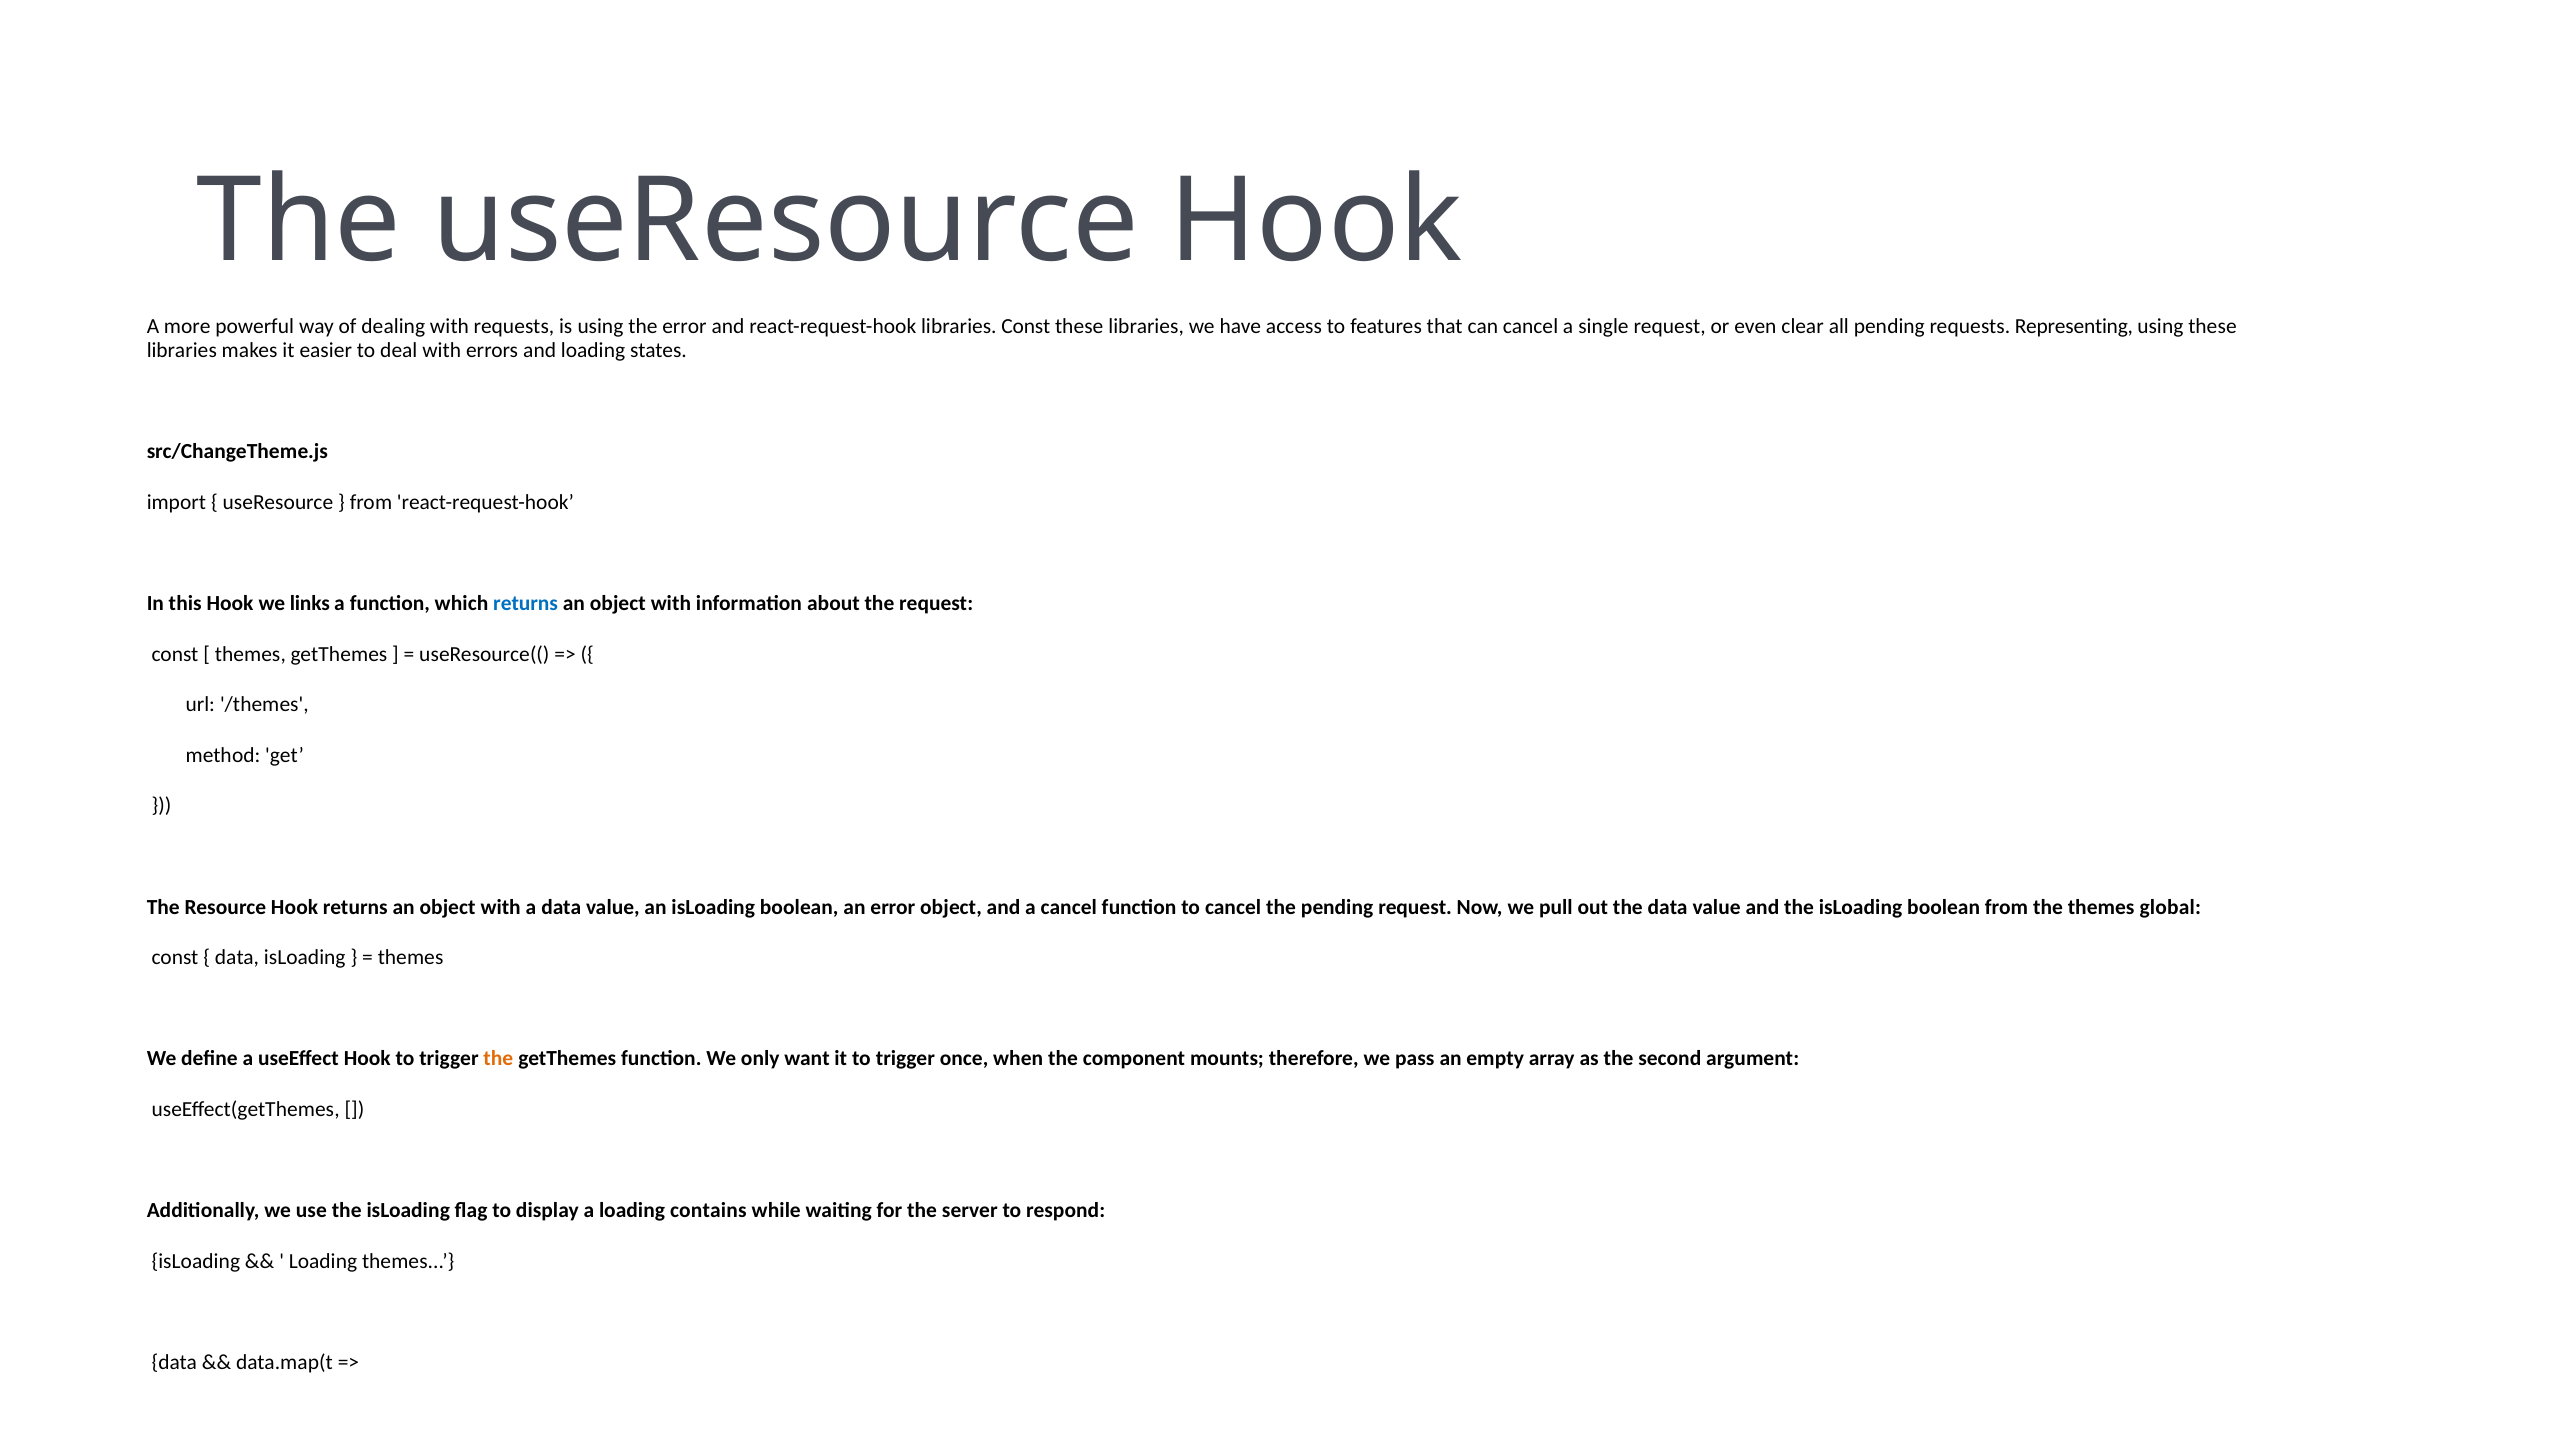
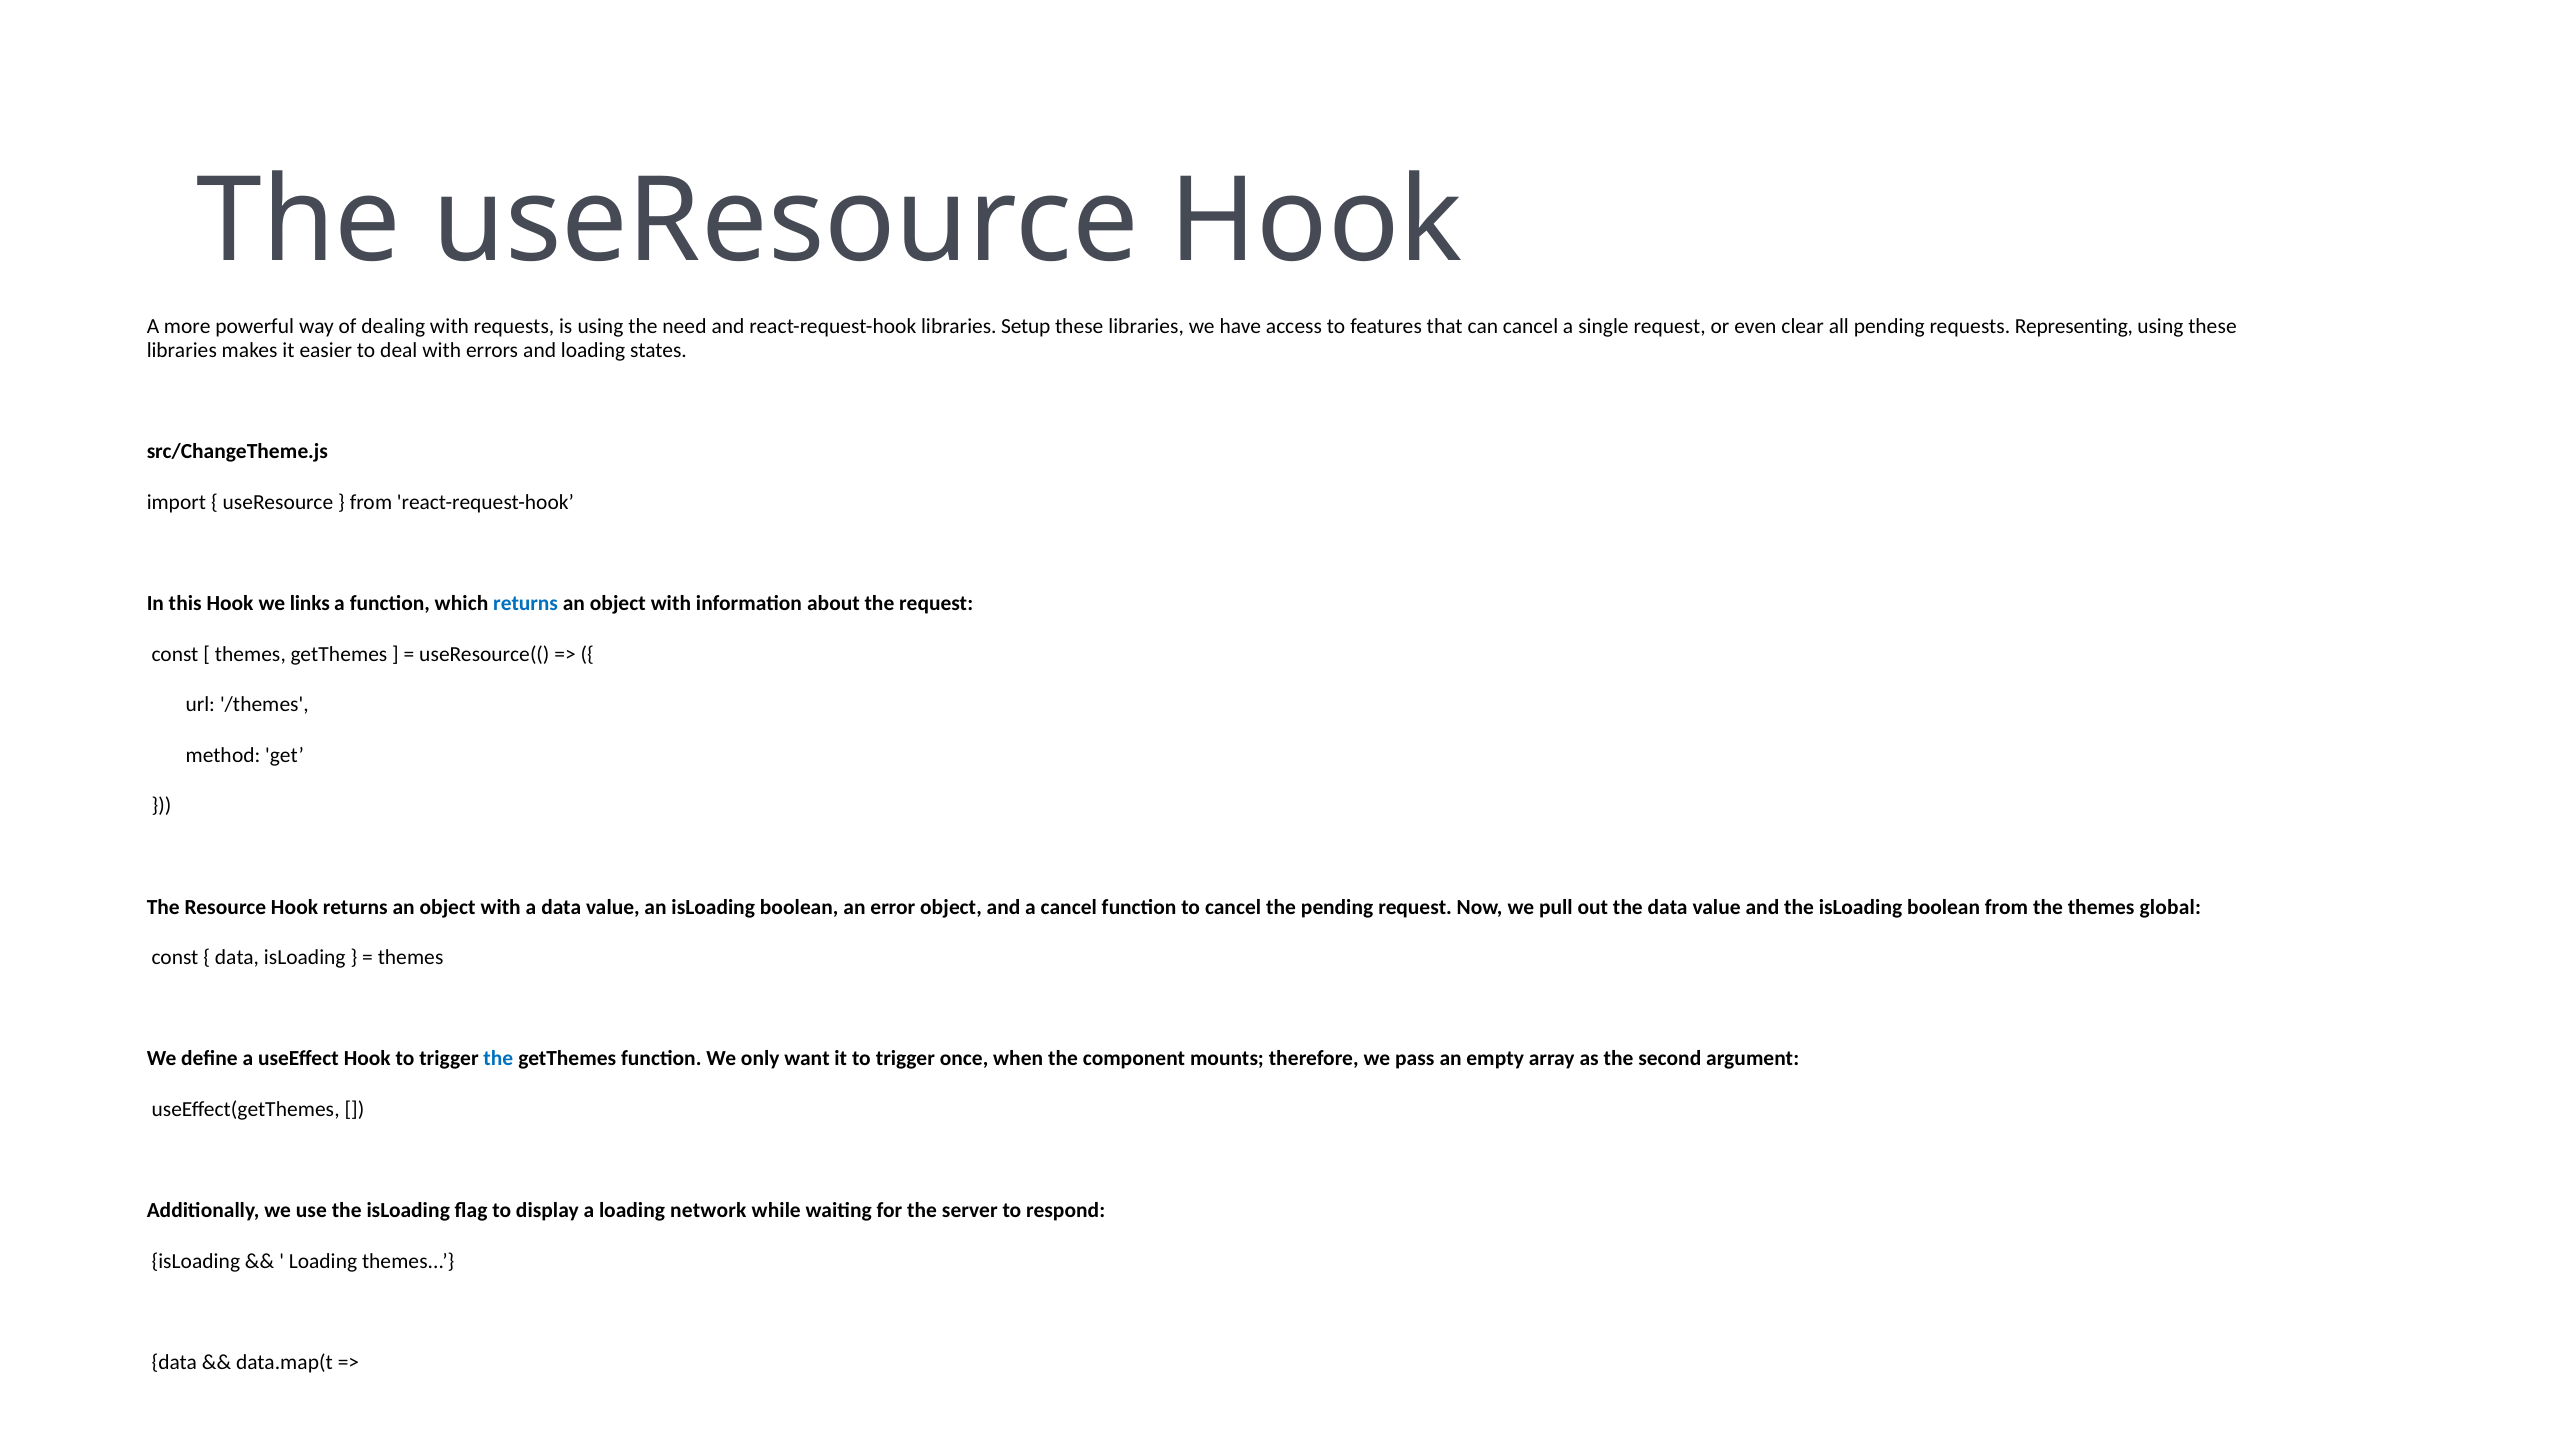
the error: error -> need (684, 327)
libraries Const: Const -> Setup (1026, 327)
the colour: orange -> blue (498, 1059)
contains: contains -> network (708, 1210)
